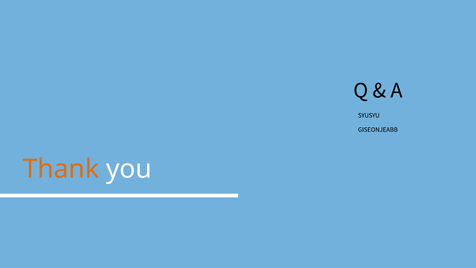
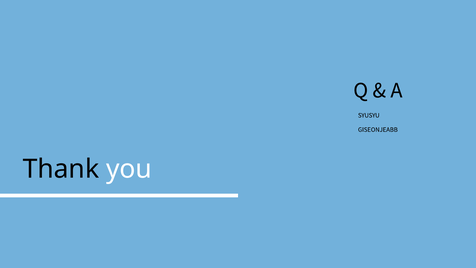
Thank colour: orange -> black (61, 169)
